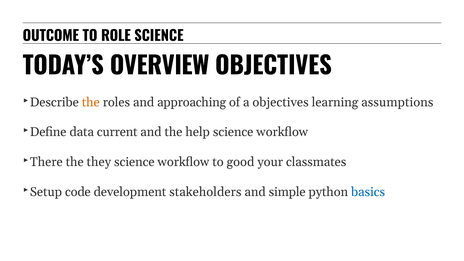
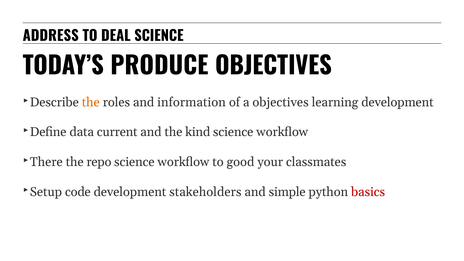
OUTCOME: OUTCOME -> ADDRESS (51, 36)
ROLE: ROLE -> DEAL (116, 36)
OVERVIEW: OVERVIEW -> PRODUCE (159, 66)
approaching: approaching -> information (192, 102)
learning assumptions: assumptions -> development (397, 102)
help: help -> kind (198, 132)
they: they -> repo (99, 162)
basics colour: blue -> red (368, 192)
